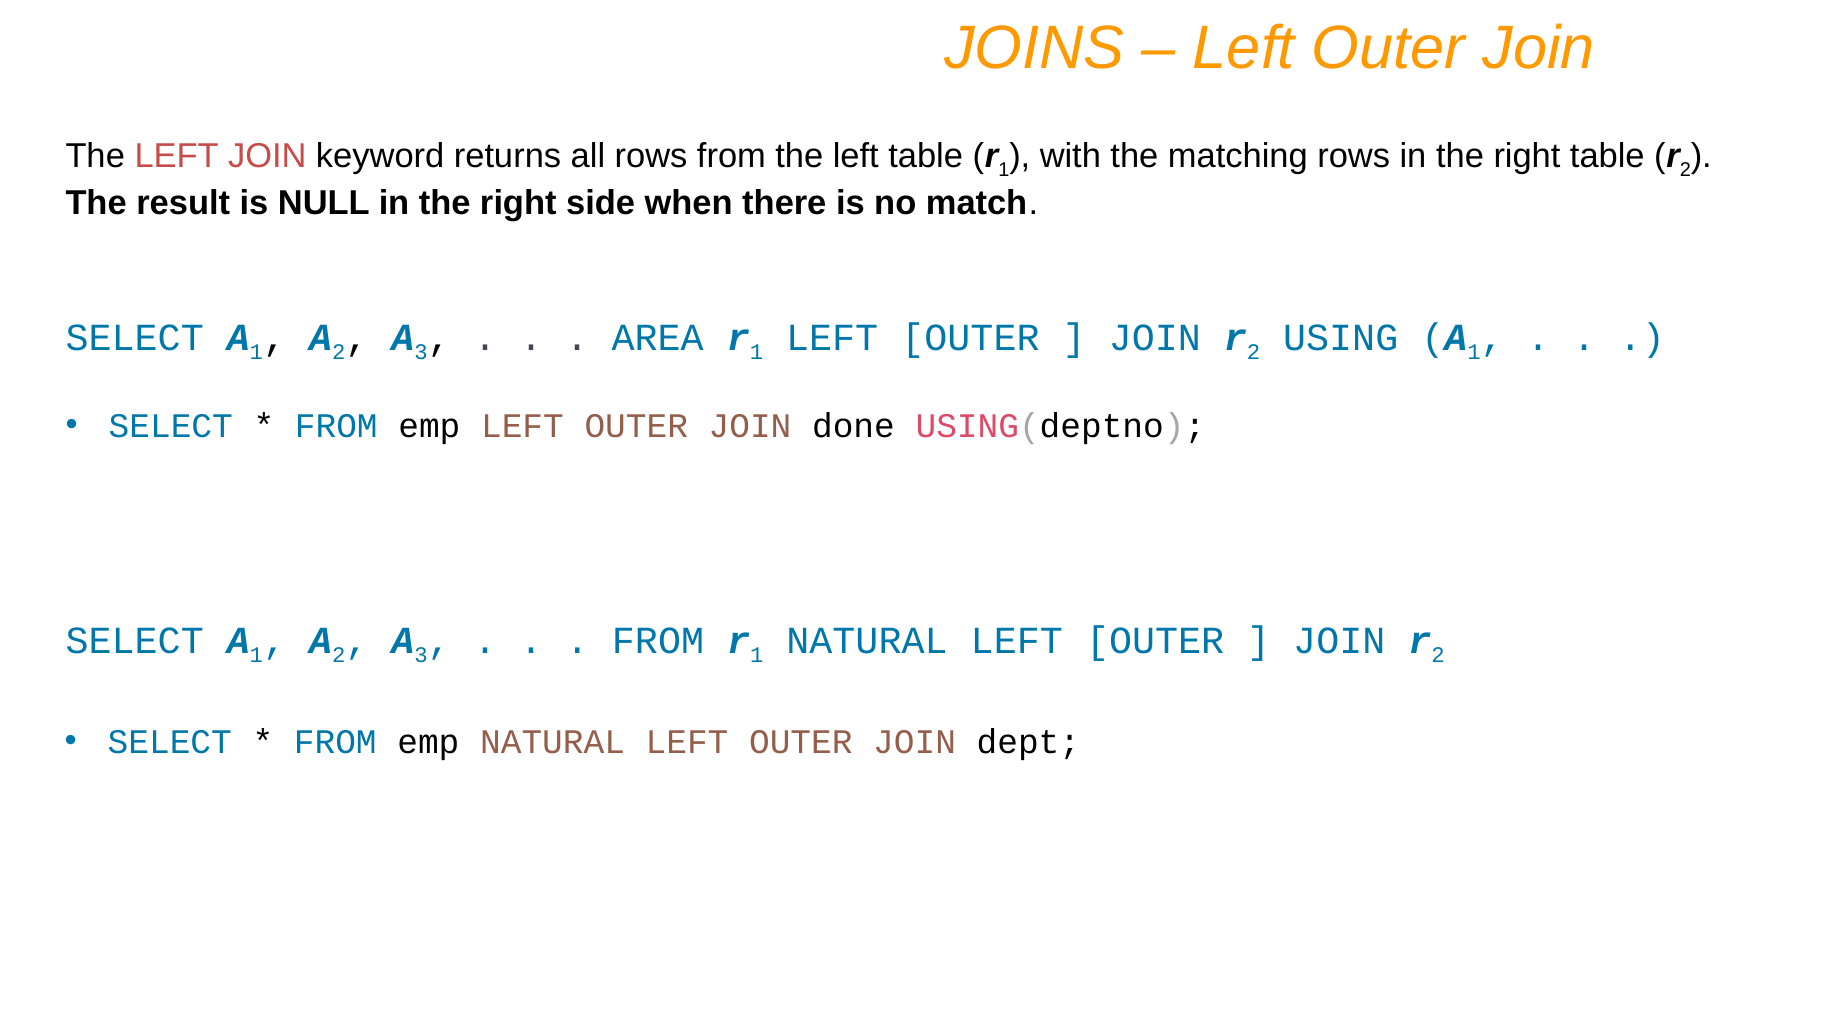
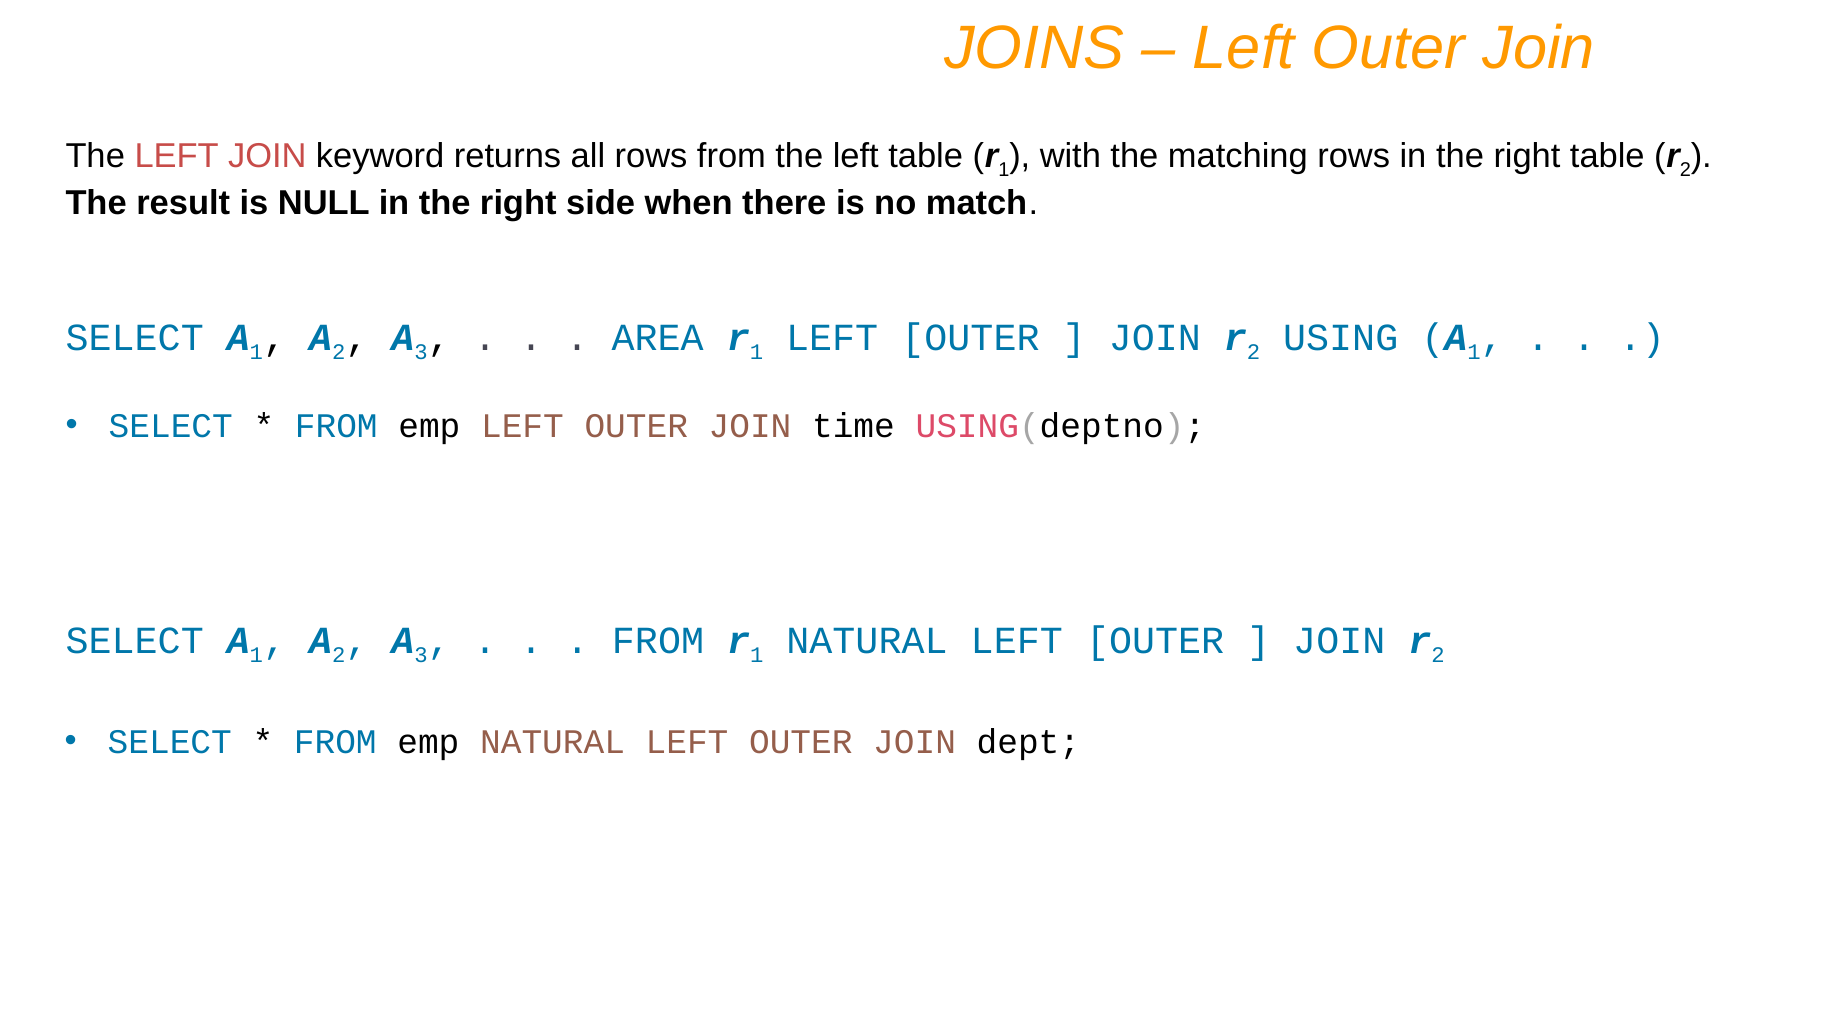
done: done -> time (853, 426)
